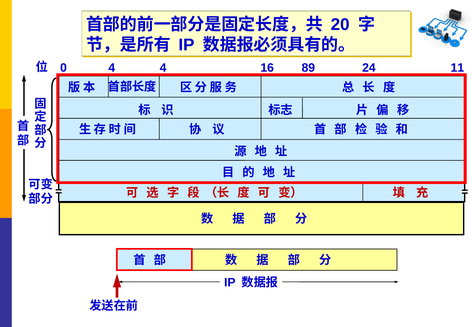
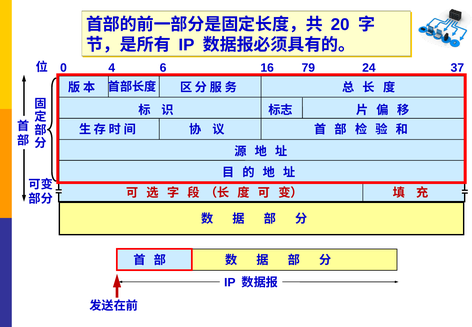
4 4: 4 -> 6 (163, 68)
89: 89 -> 79 (308, 68)
11: 11 -> 37 (457, 68)
